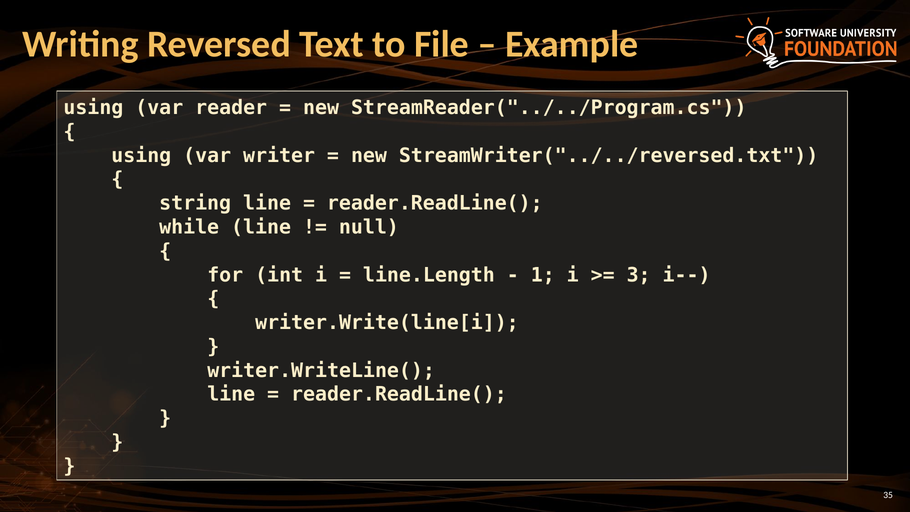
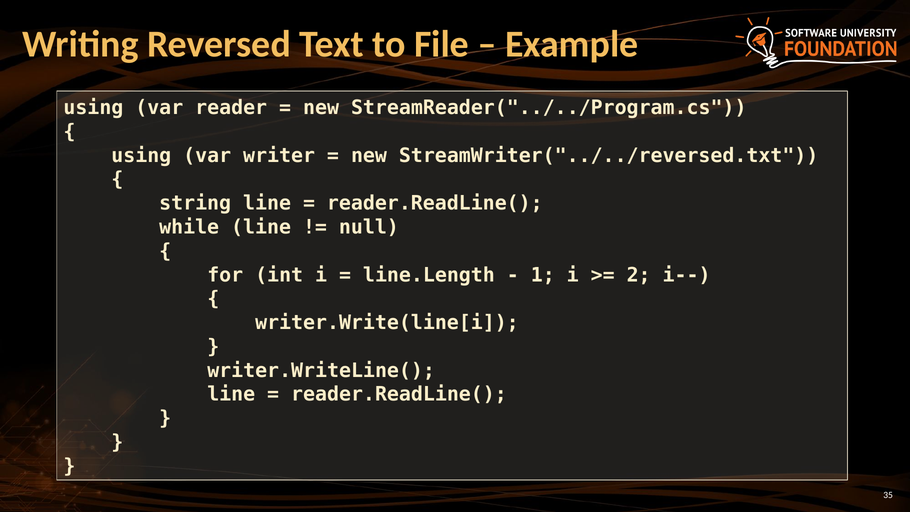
3: 3 -> 2 (639, 275)
